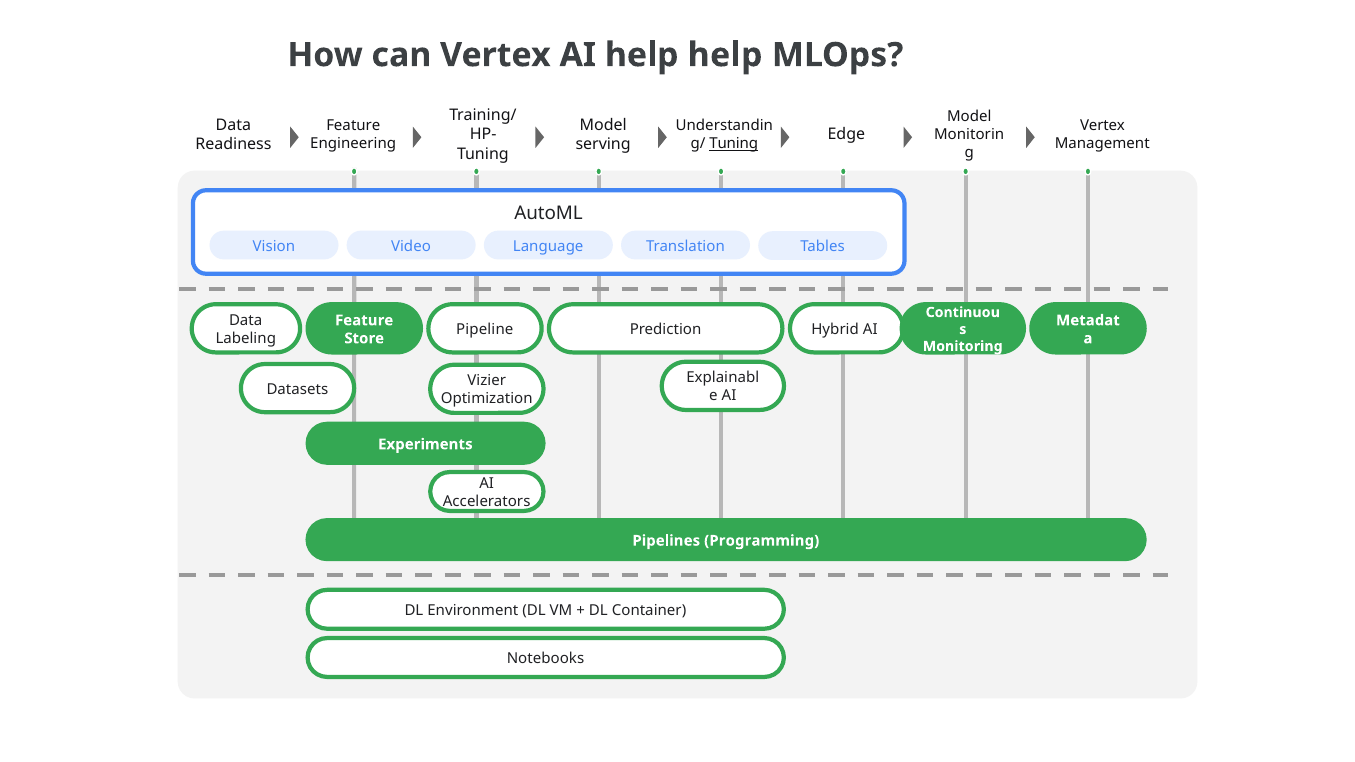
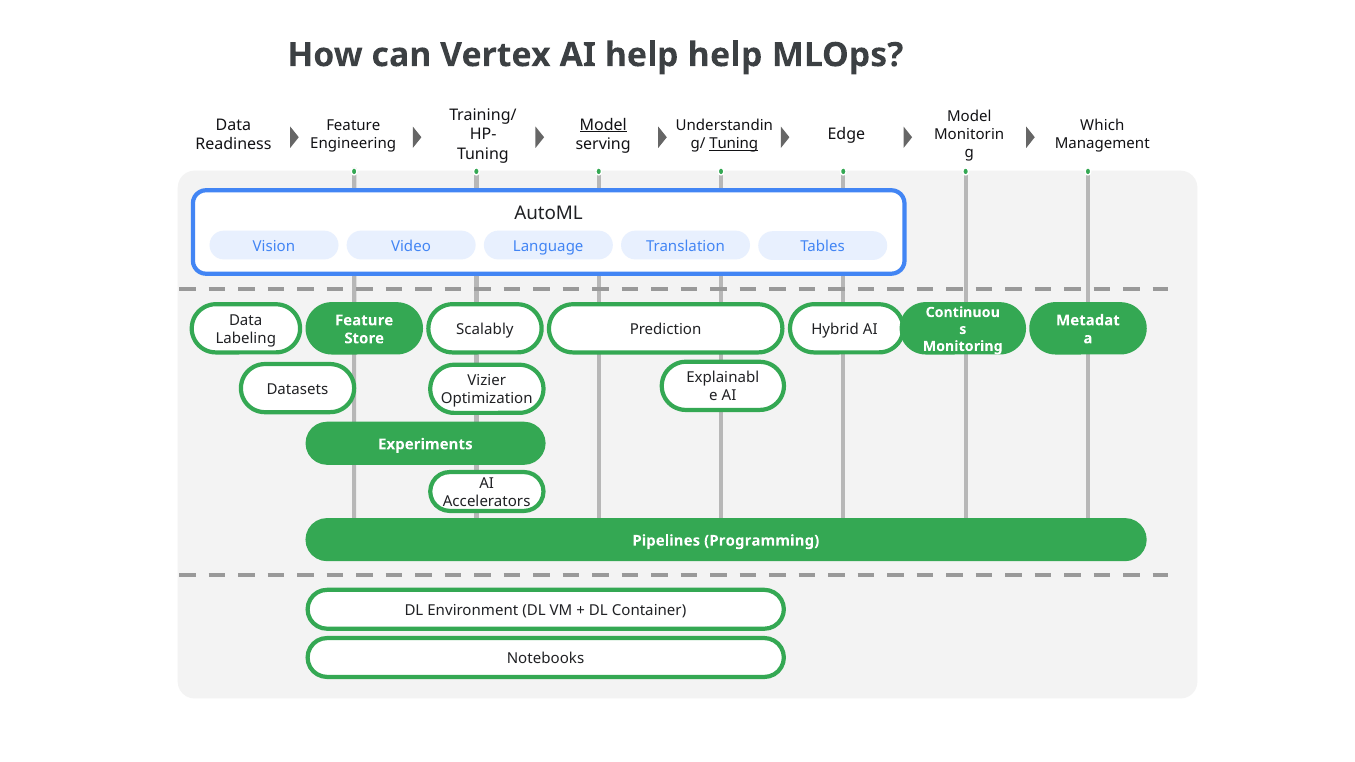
Model underline: none -> present (603, 125)
Vertex: Vertex -> Which (1102, 126)
Pipeline: Pipeline -> Scalably (485, 329)
